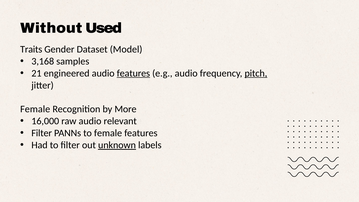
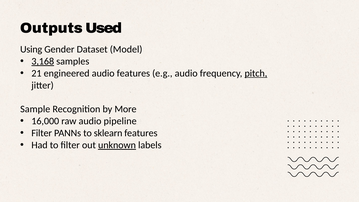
Without: Without -> Outputs (51, 28)
Traits: Traits -> Using (31, 49)
3,168 underline: none -> present (43, 61)
features underline: present -> none (133, 73)
Female: Female -> Sample (35, 109)
relevant: relevant -> pipeline (120, 121)
to female: female -> sklearn (108, 133)
